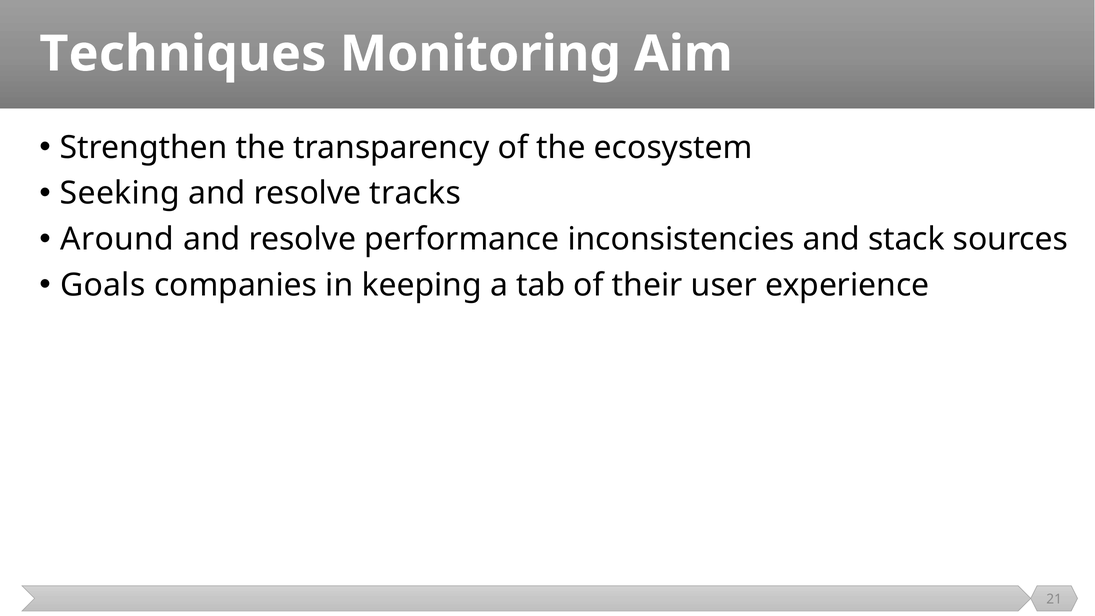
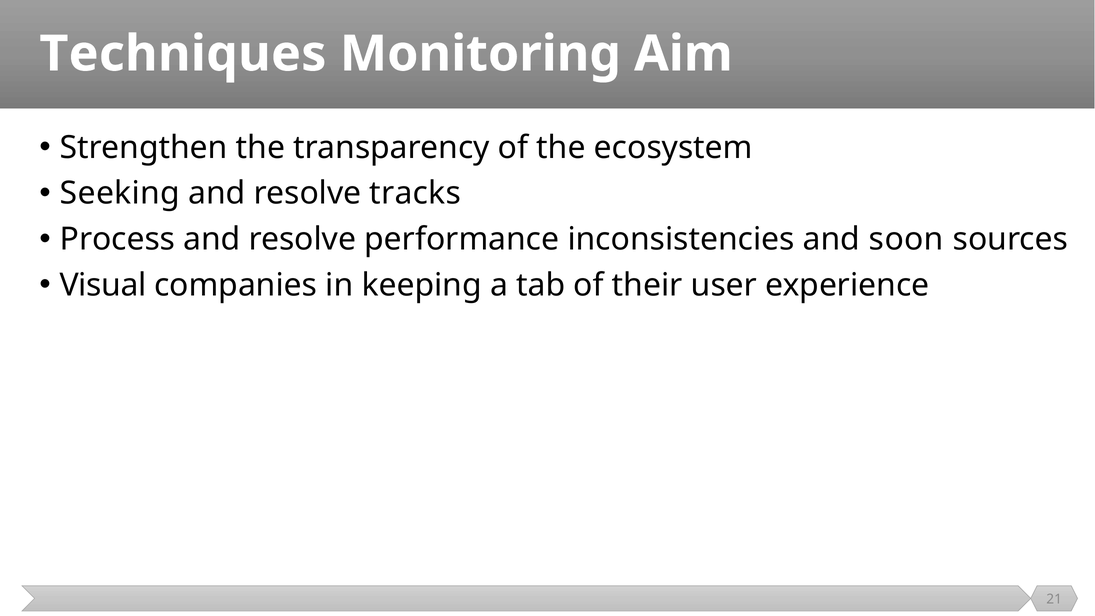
Around: Around -> Process (118, 239)
stack: stack -> soon (906, 239)
Goals: Goals -> Visual (103, 285)
